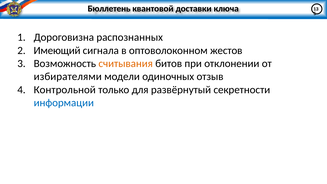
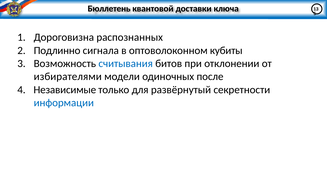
Имеющий: Имеющий -> Подлинно (57, 50)
жестов: жестов -> кубиты (226, 50)
считывания colour: orange -> blue (126, 63)
отзыв: отзыв -> после (210, 77)
Контрольной: Контрольной -> Независимые (65, 90)
